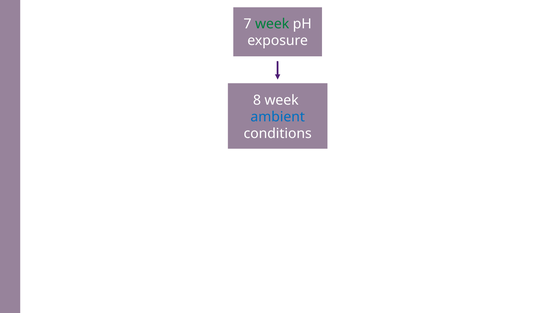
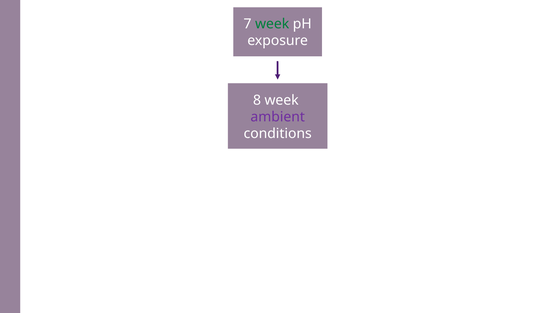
ambient colour: blue -> purple (278, 117)
